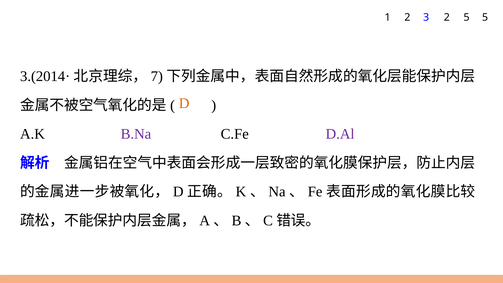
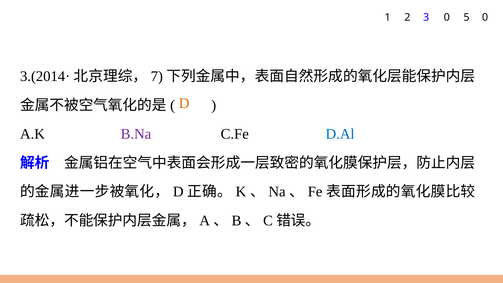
3 2: 2 -> 0 (447, 17)
5 5: 5 -> 0 (485, 17)
D.Al colour: purple -> blue (340, 134)
